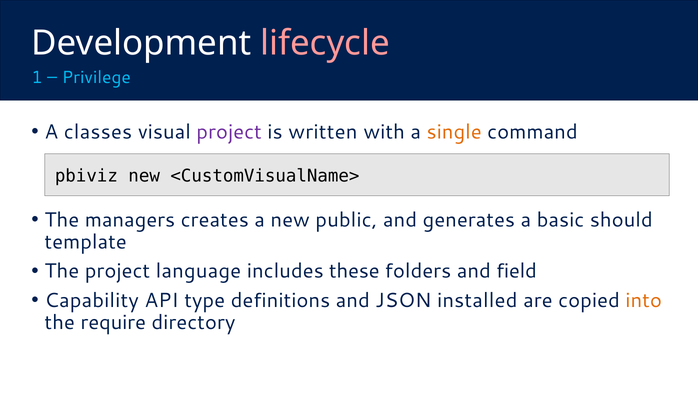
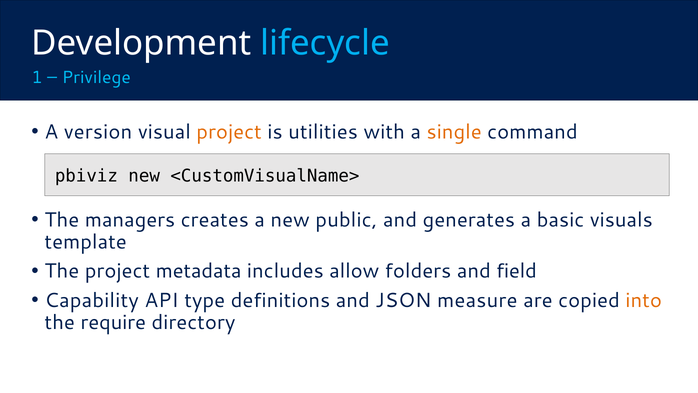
lifecycle colour: pink -> light blue (325, 43)
classes: classes -> version (98, 132)
project colour: purple -> orange (229, 132)
written: written -> utilities (323, 132)
should: should -> visuals (621, 220)
language: language -> metadata (199, 271)
these: these -> allow (354, 271)
installed: installed -> measure (477, 300)
